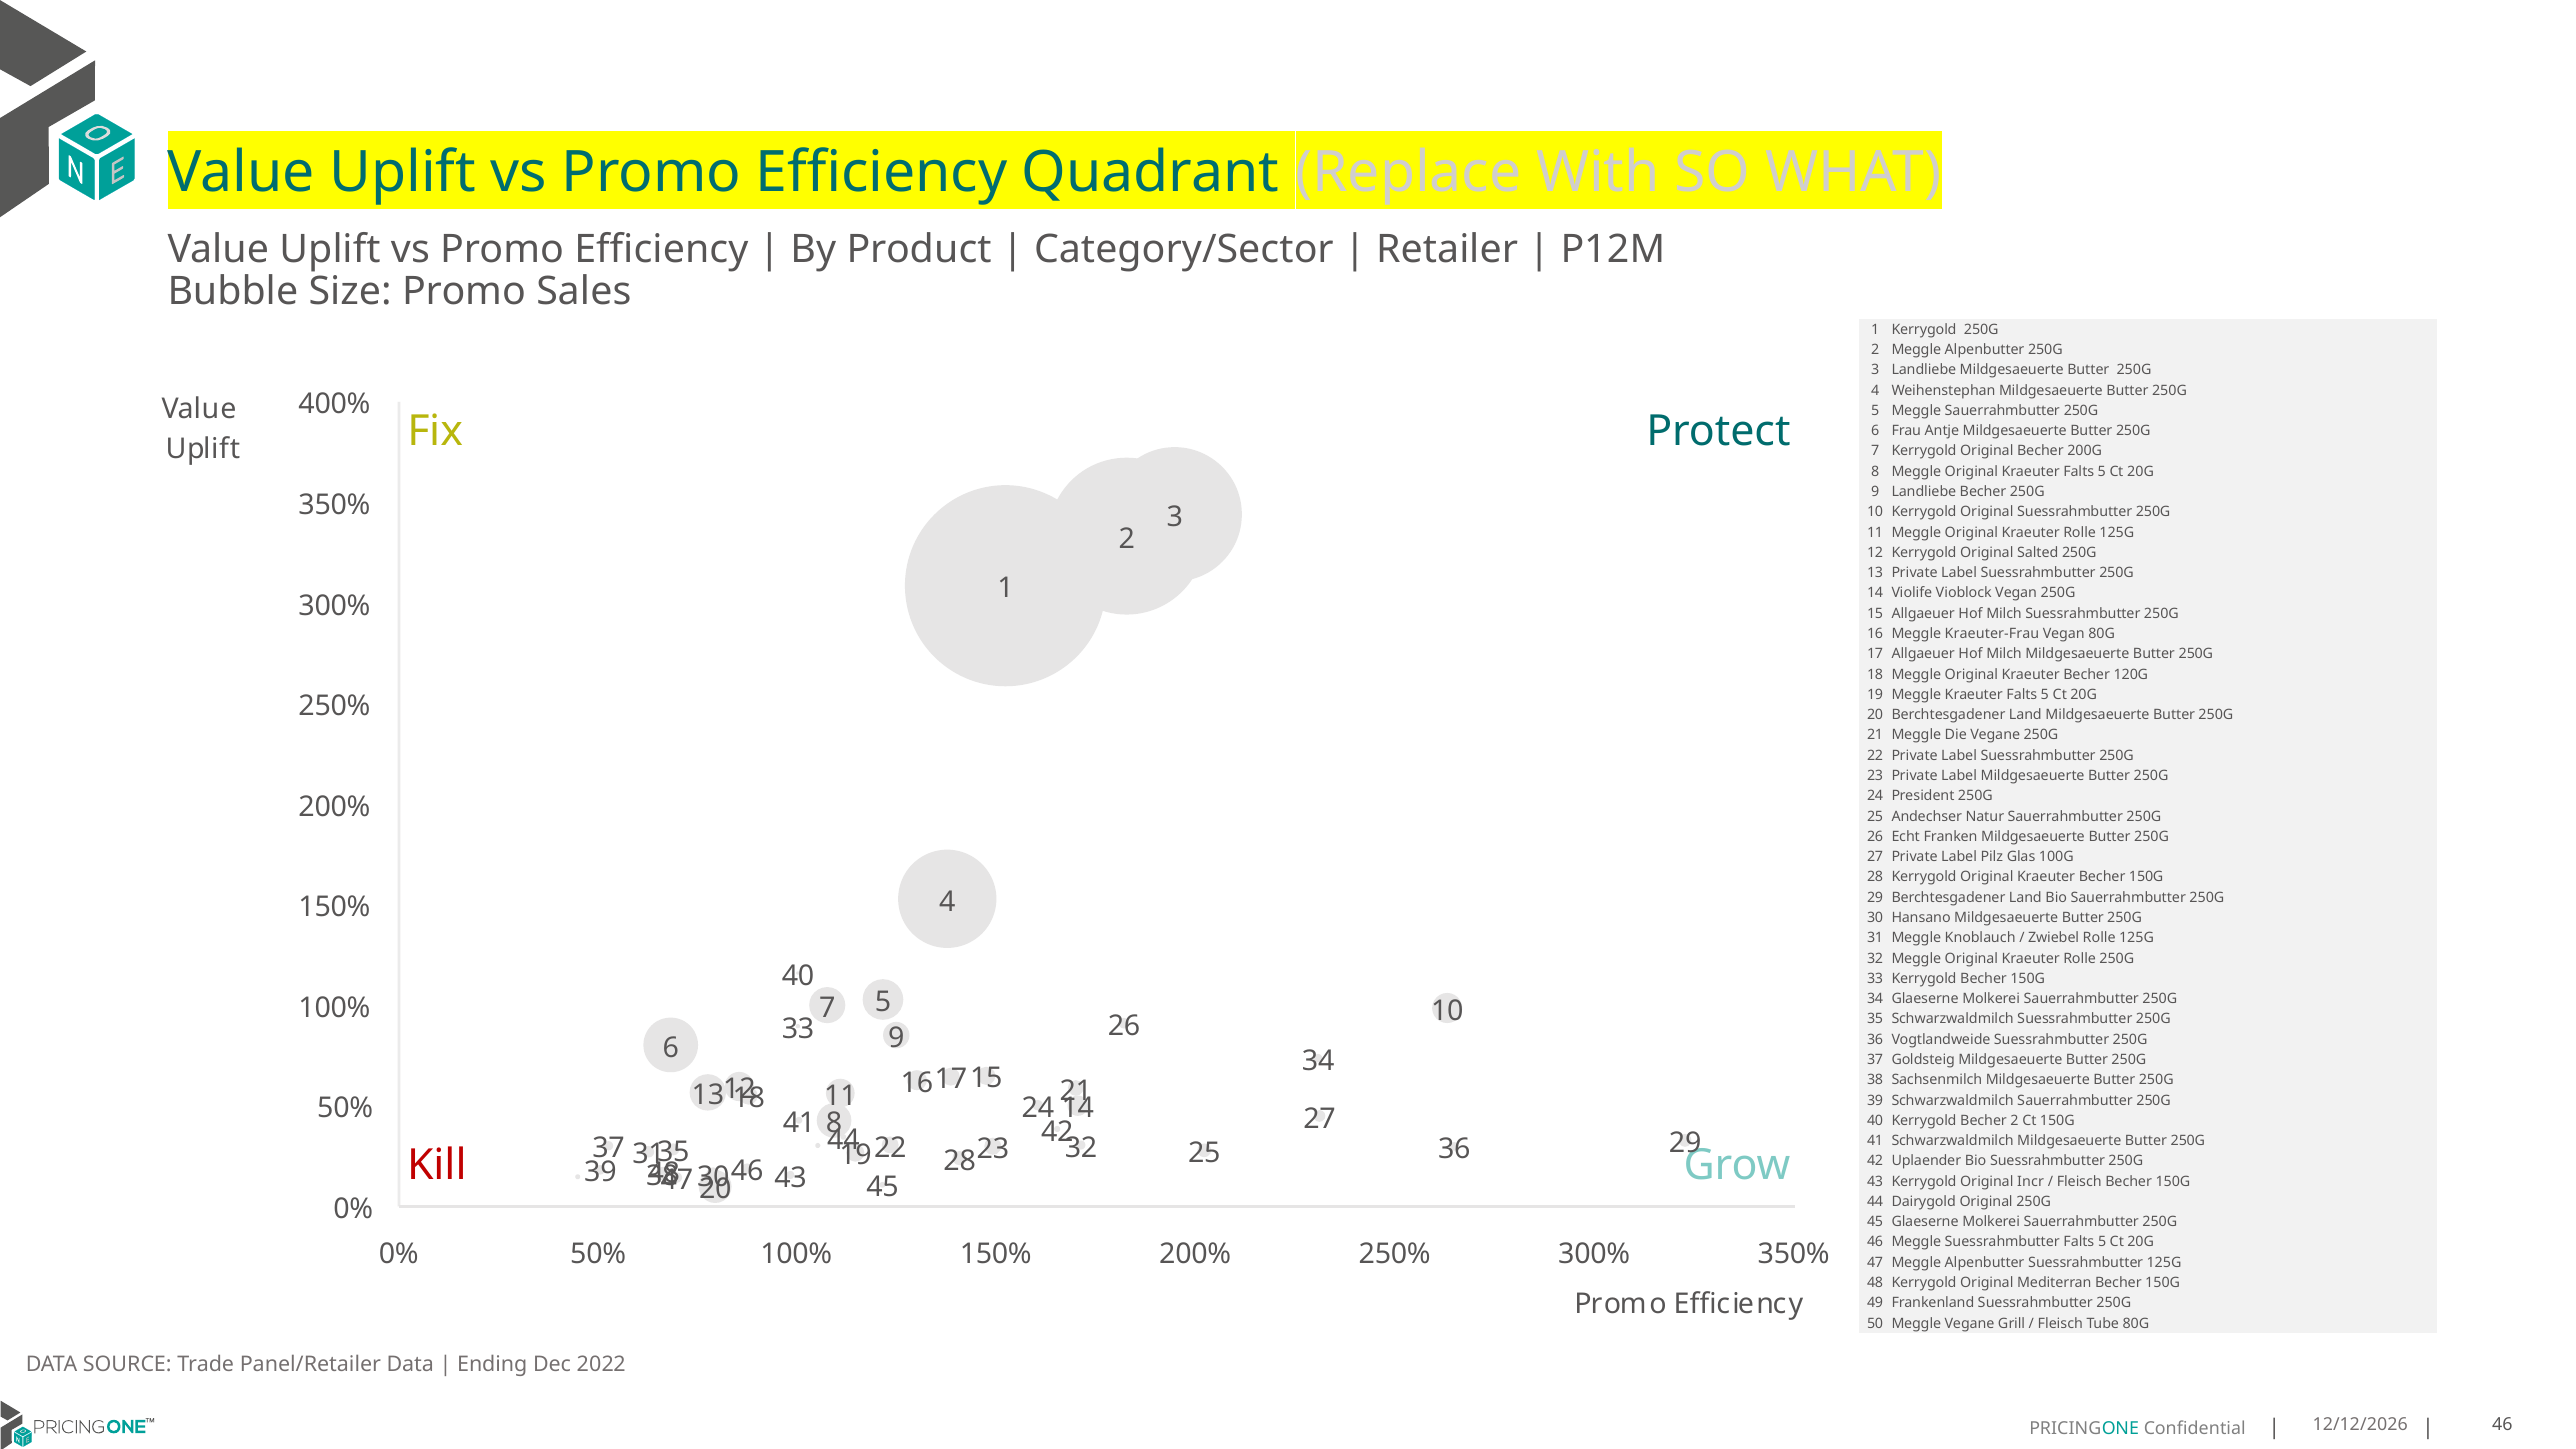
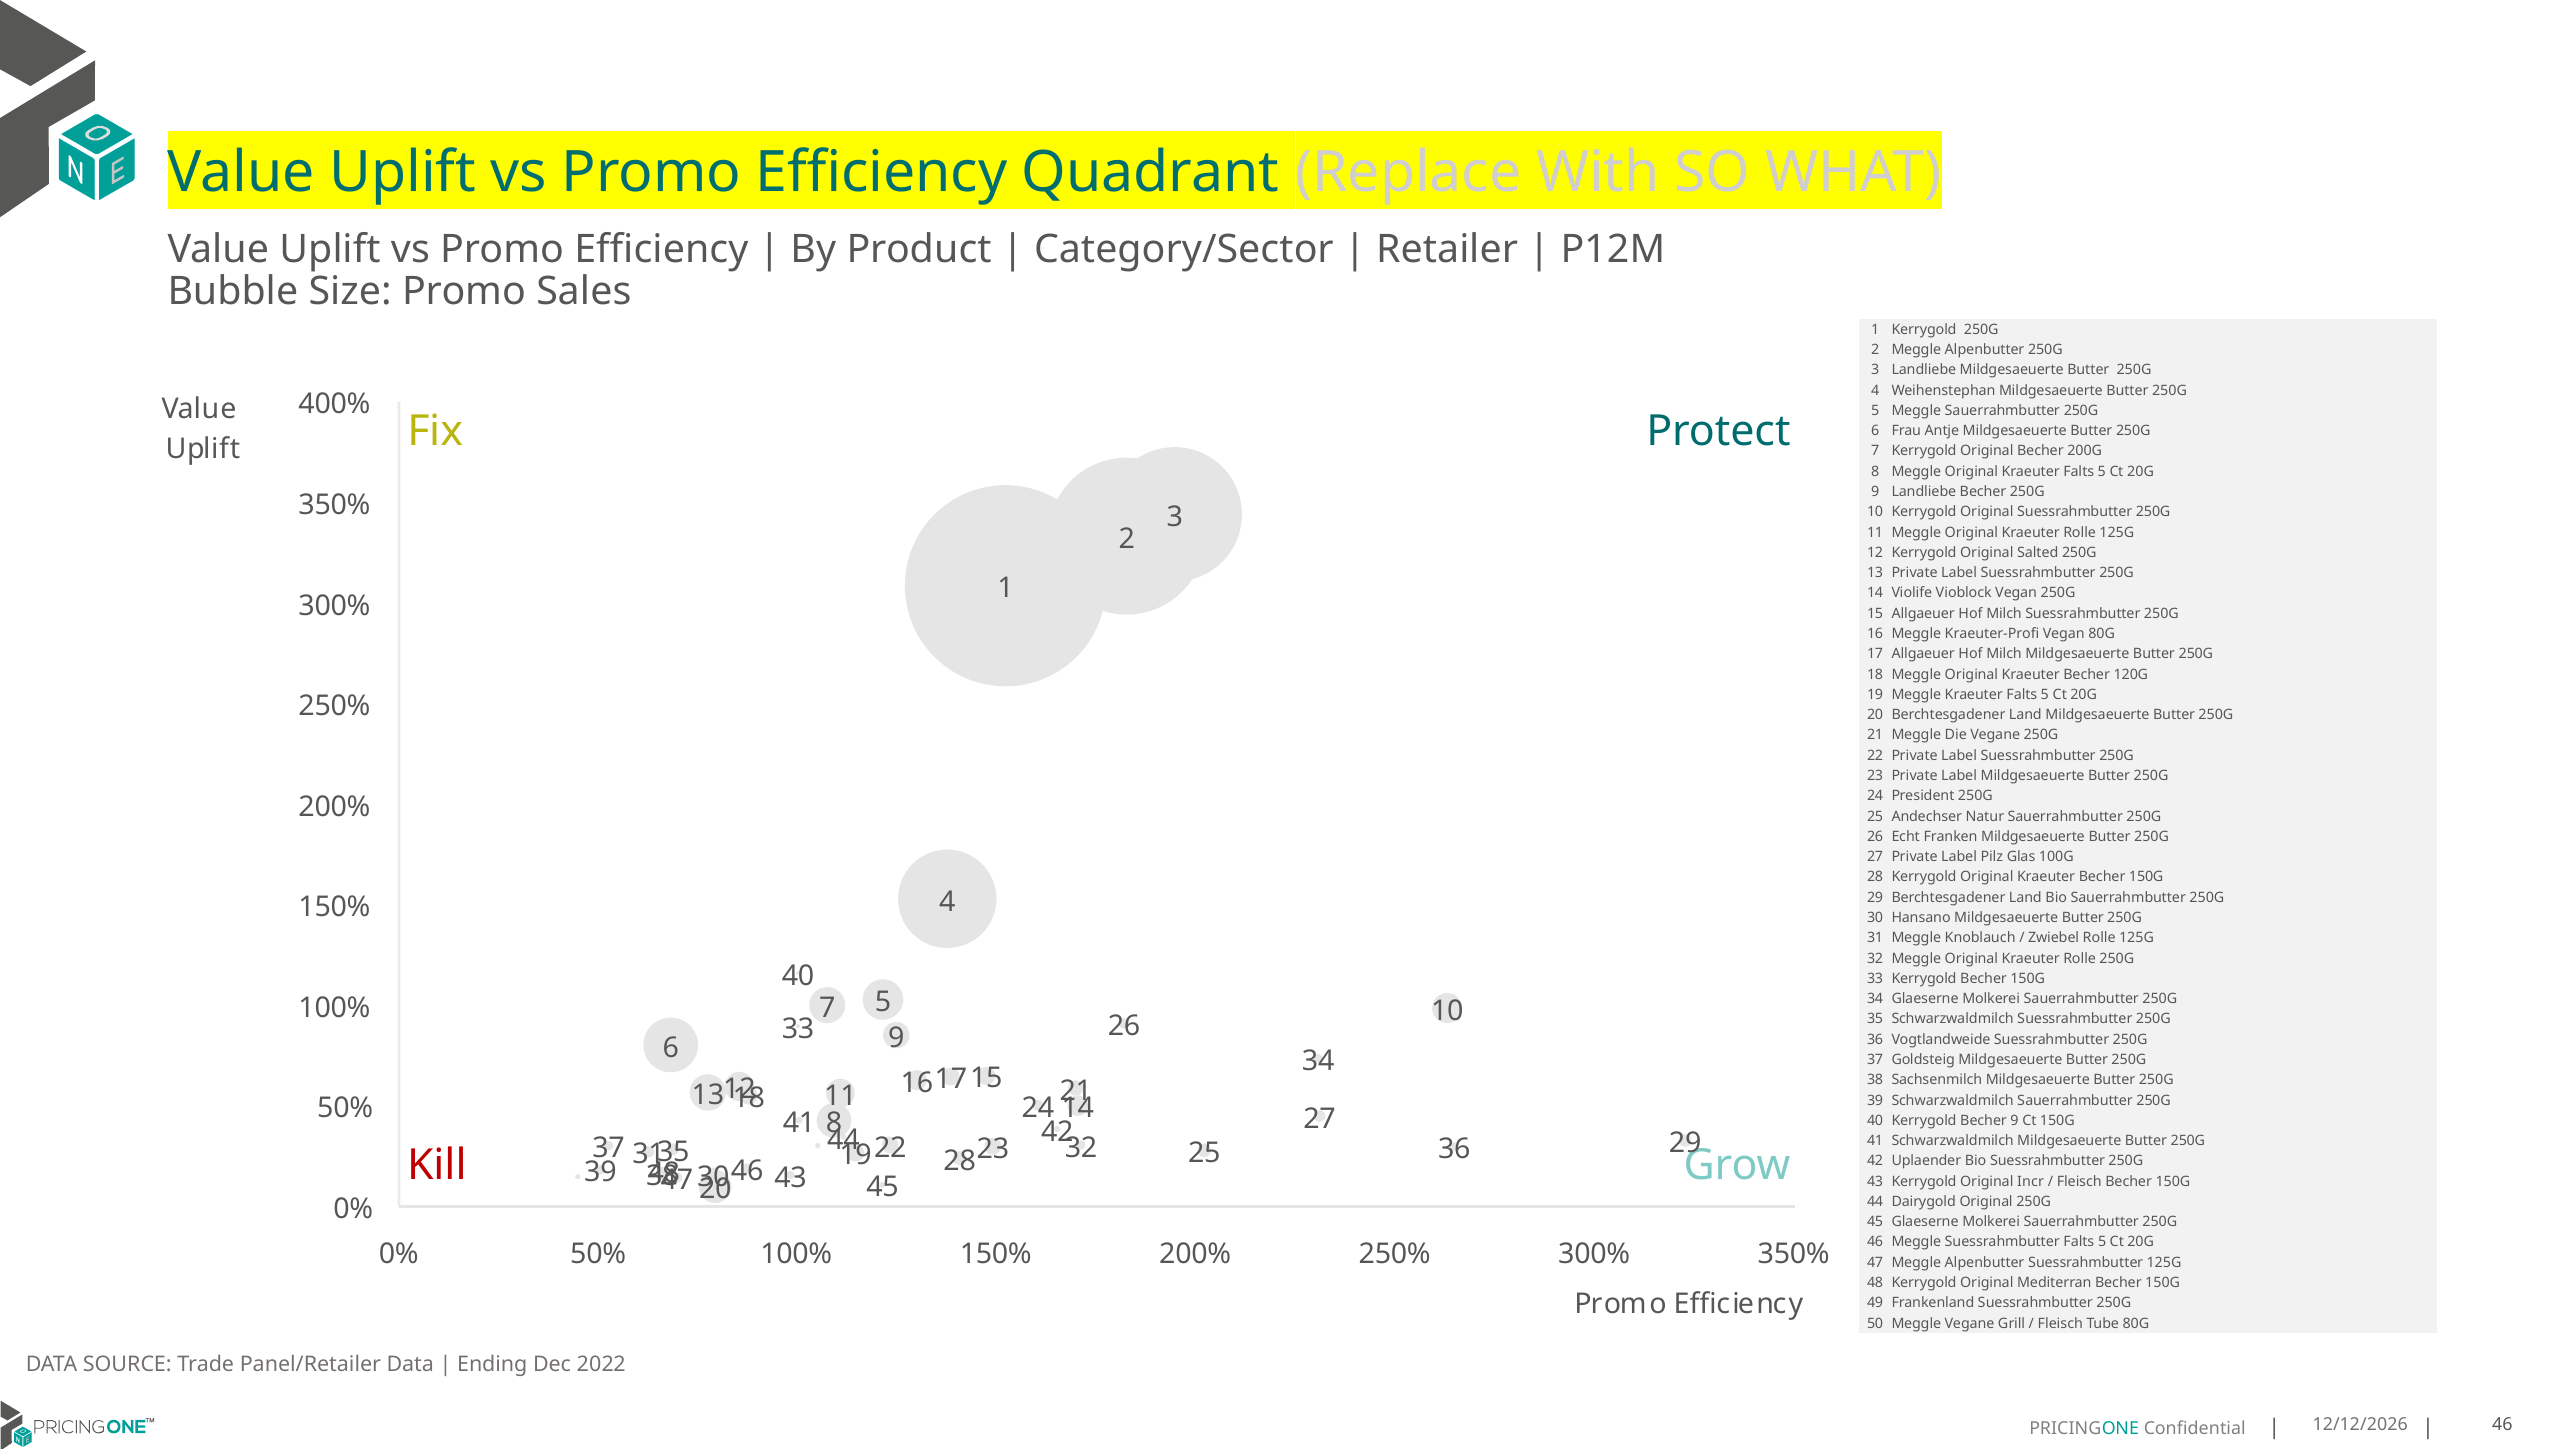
Kraeuter-Frau: Kraeuter-Frau -> Kraeuter-Profi (1992, 634)
Becher 2: 2 -> 9 (2014, 1121)
